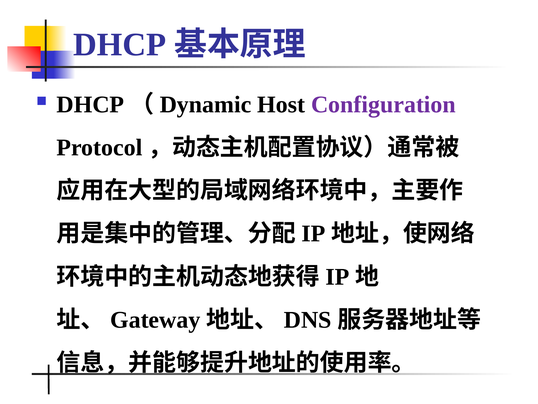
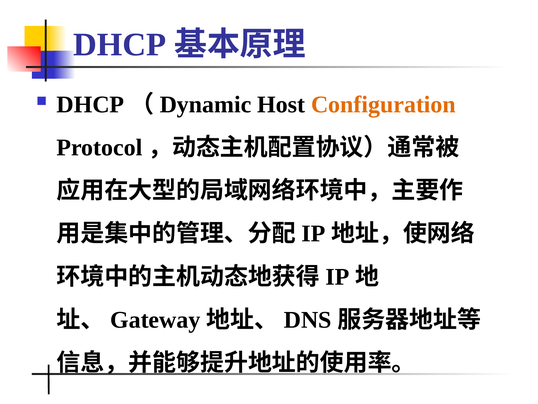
Configuration colour: purple -> orange (383, 104)
